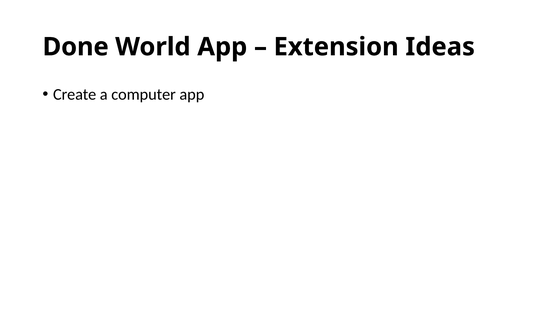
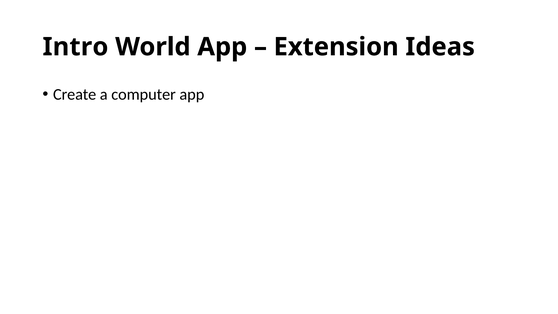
Done: Done -> Intro (75, 47)
